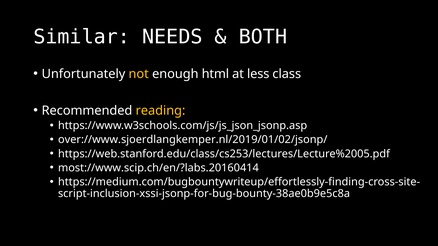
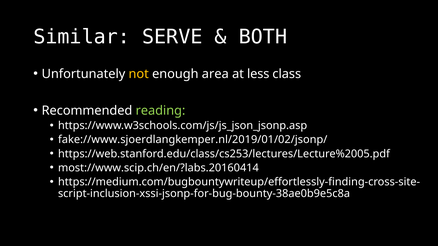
NEEDS: NEEDS -> SERVE (172, 37)
html: html -> area (215, 74)
reading colour: yellow -> light green (161, 111)
over://www.sjoerdlangkemper.nl/2019/01/02/jsonp/: over://www.sjoerdlangkemper.nl/2019/01/02/jsonp/ -> fake://www.sjoerdlangkemper.nl/2019/01/02/jsonp/ (193, 140)
